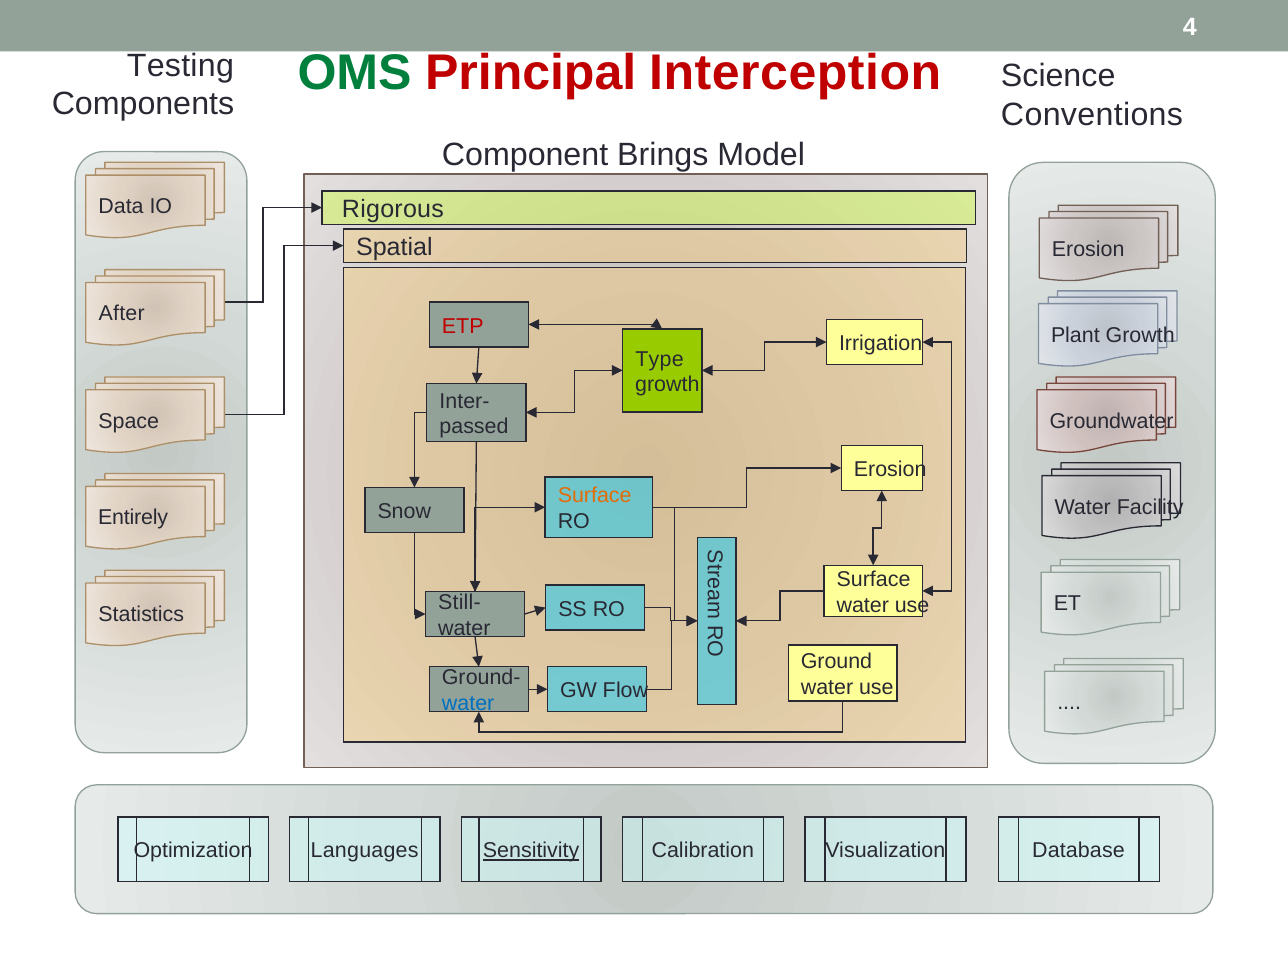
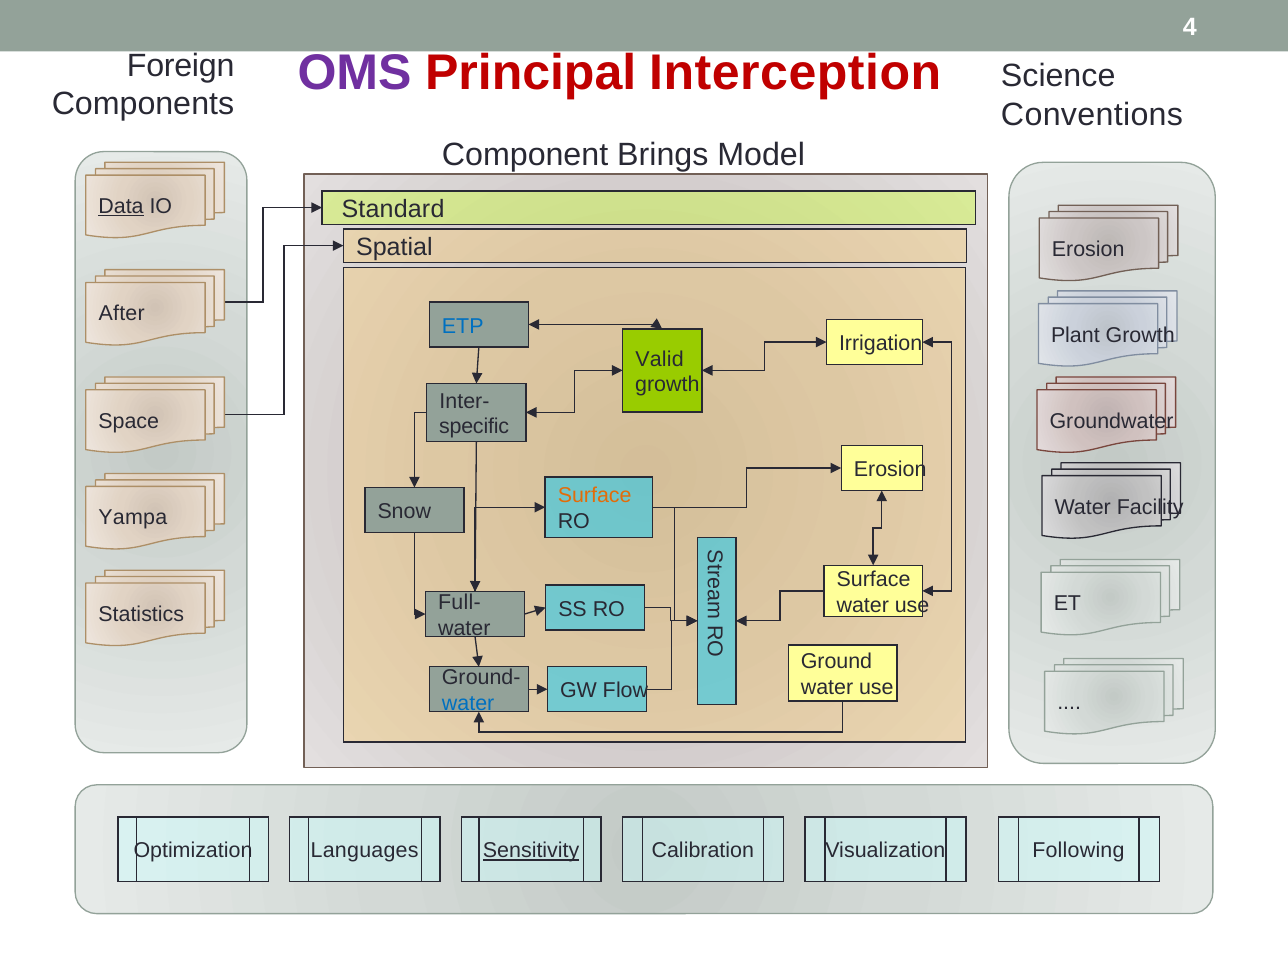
OMS colour: green -> purple (355, 73)
Testing: Testing -> Foreign (181, 66)
Data underline: none -> present (121, 207)
Rigorous: Rigorous -> Standard (393, 209)
ETP colour: red -> blue (463, 326)
Type: Type -> Valid (660, 359)
passed: passed -> specific (474, 427)
Entirely: Entirely -> Yampa (133, 518)
Still-: Still- -> Full- (459, 603)
Database: Database -> Following (1078, 851)
